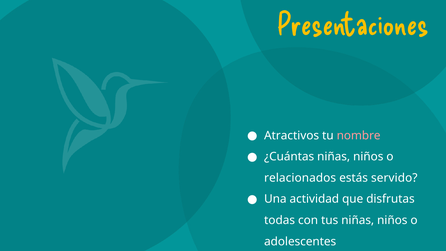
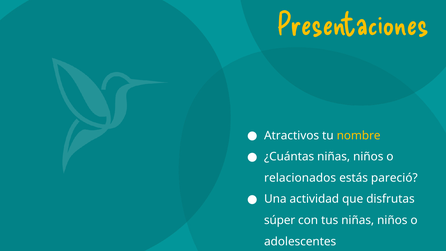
nombre colour: pink -> yellow (359, 135)
servido: servido -> pareció (394, 178)
todas: todas -> súper (280, 220)
